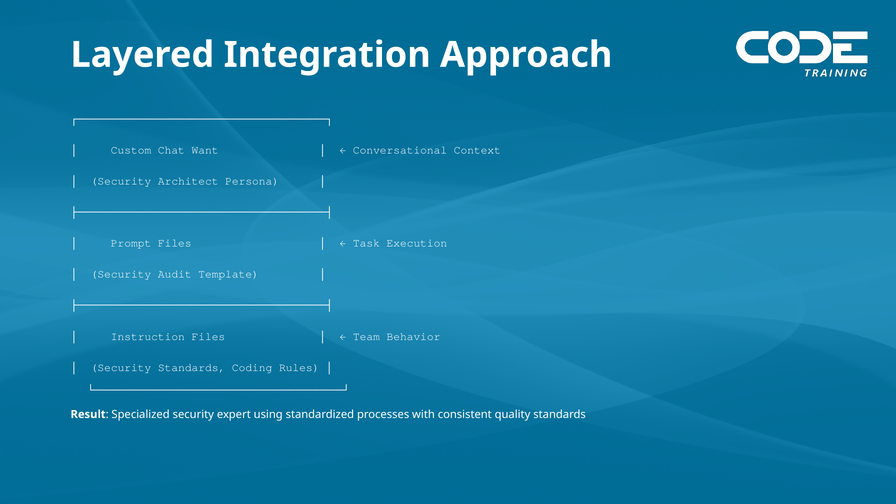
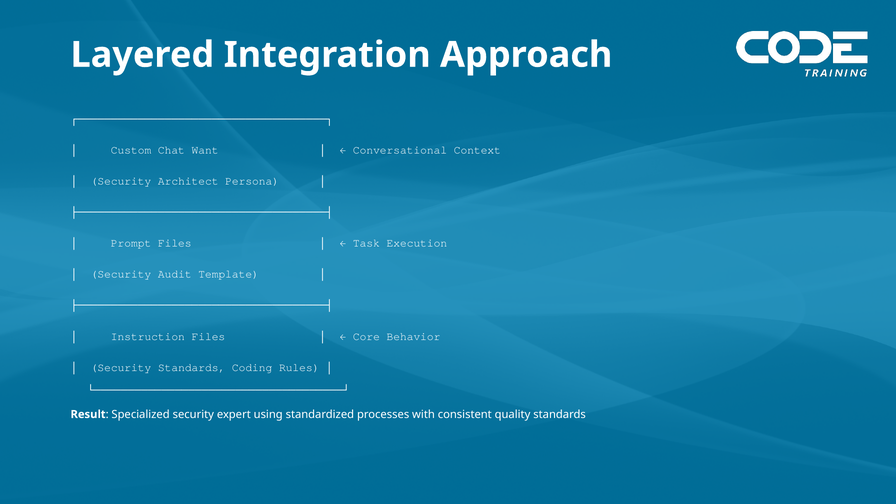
Team: Team -> Core (366, 336)
